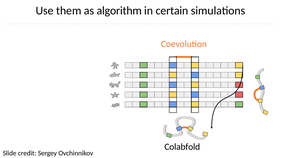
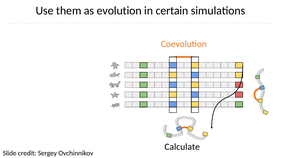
algorithm: algorithm -> evolution (119, 11)
Colabfold: Colabfold -> Calculate (182, 147)
